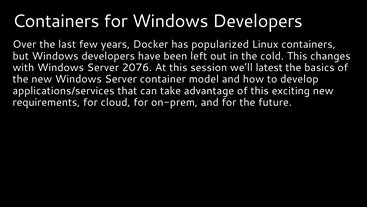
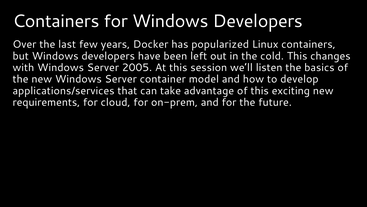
2076: 2076 -> 2005 (137, 67)
latest: latest -> listen (269, 67)
